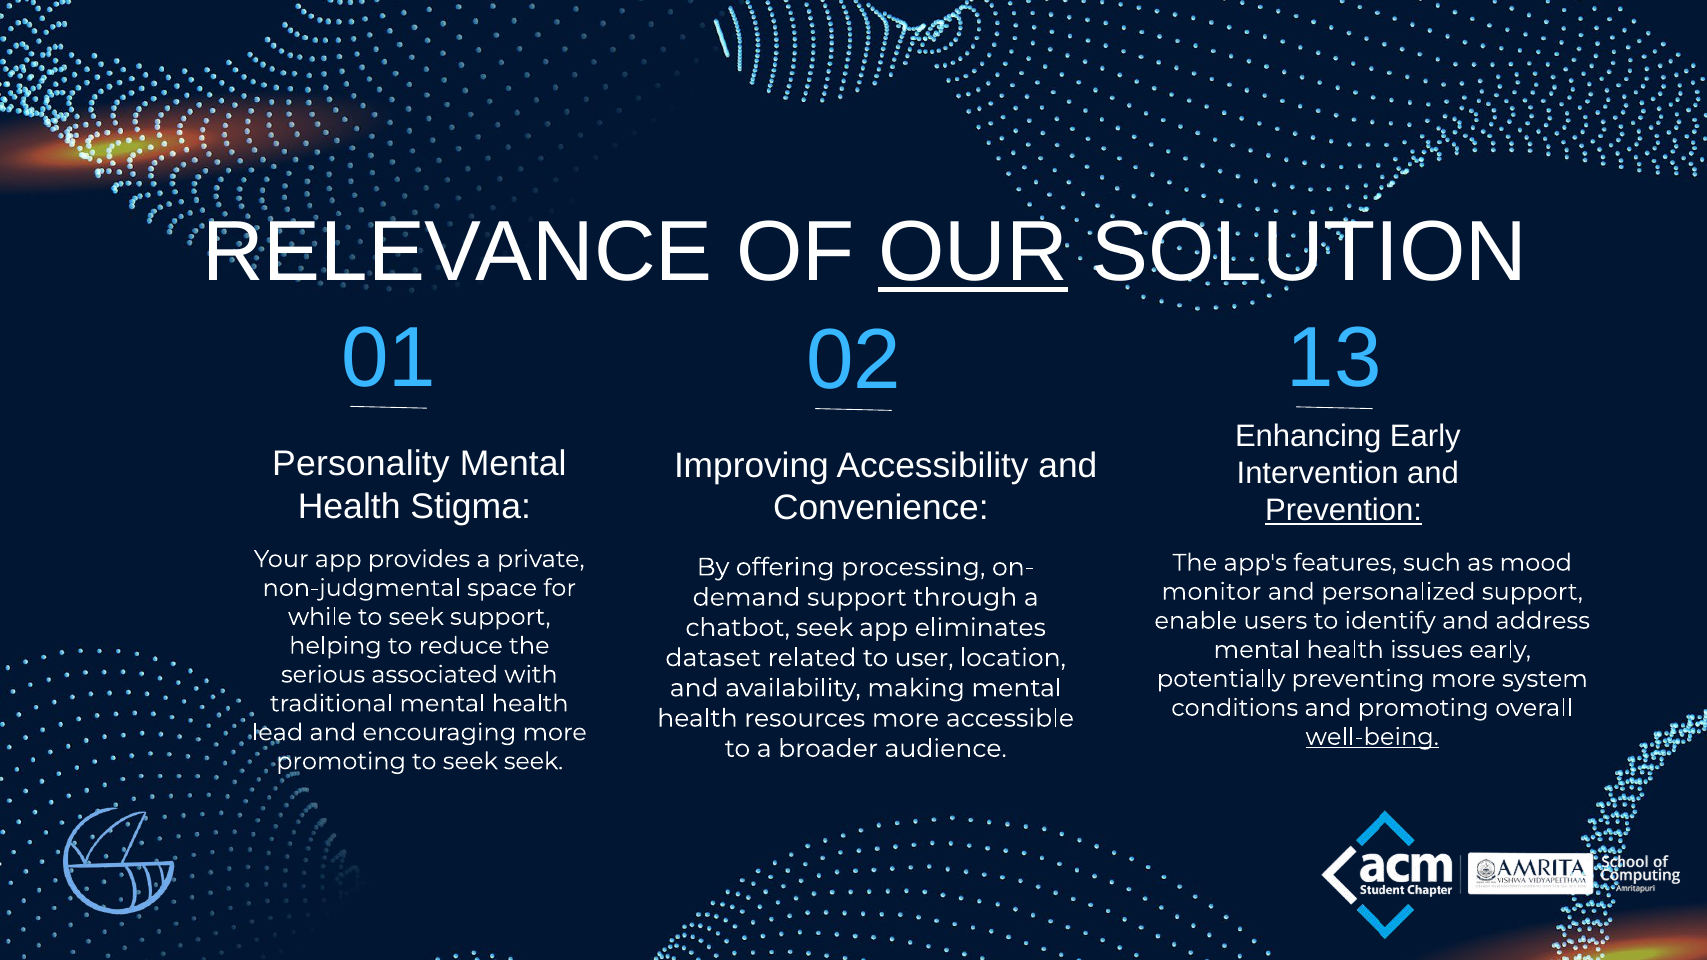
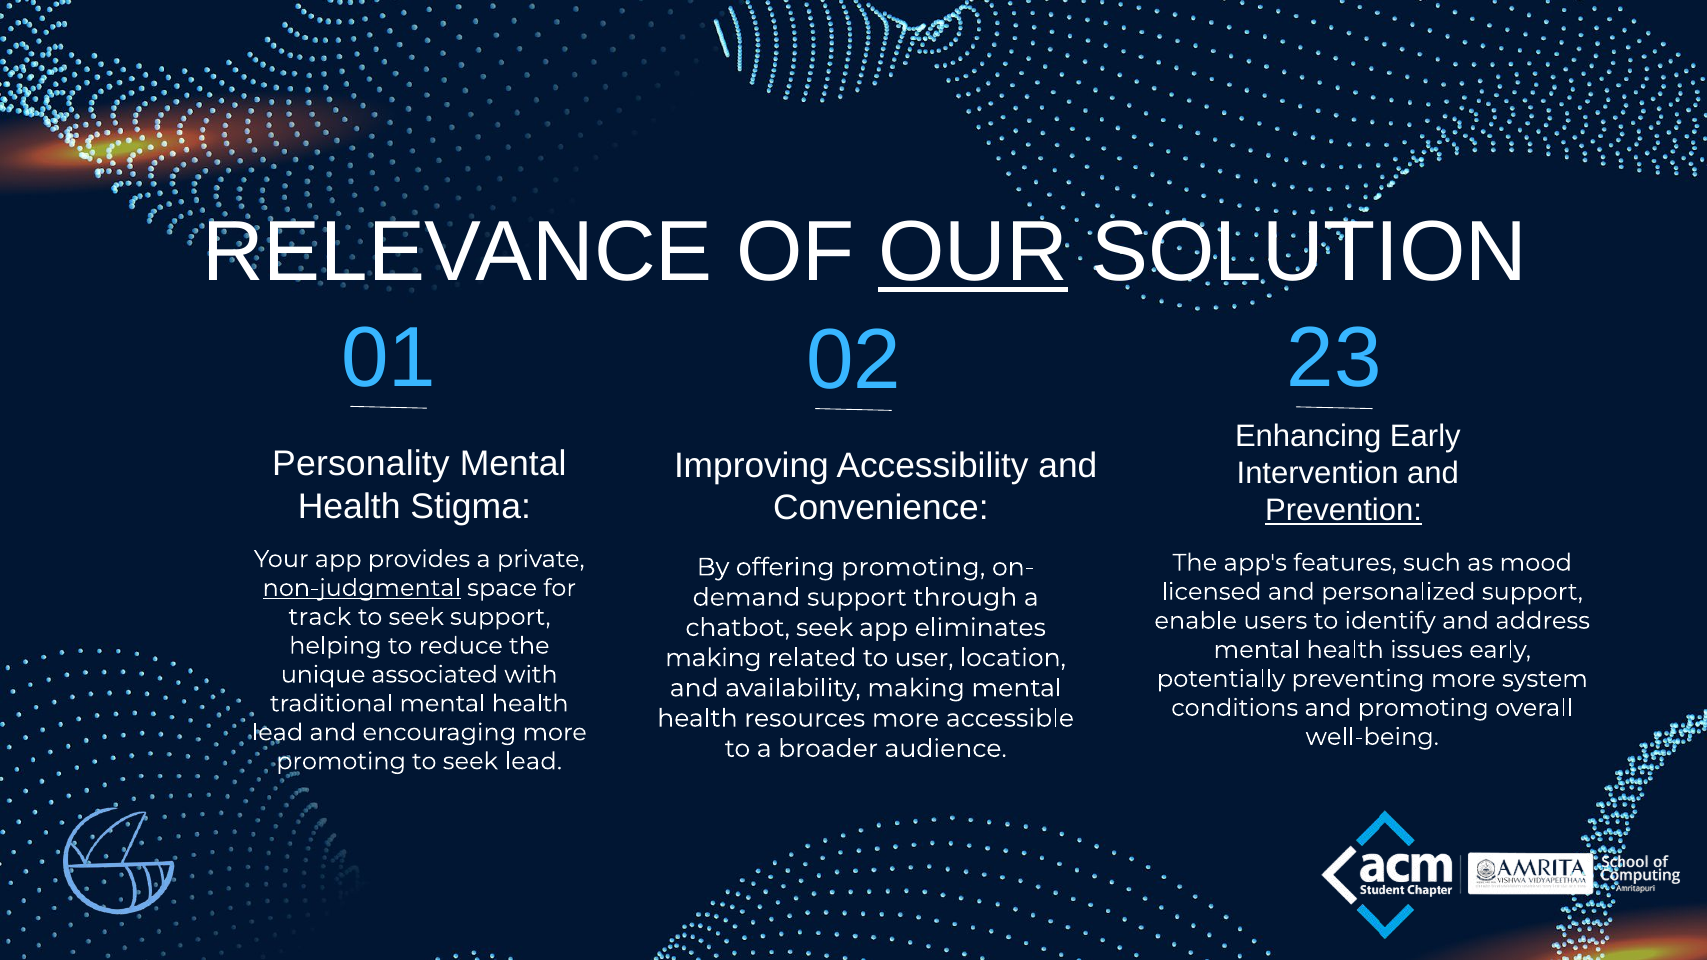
13: 13 -> 23 (1334, 358)
offering processing: processing -> promoting (913, 567)
non-judgmental underline: none -> present (362, 588)
monitor: monitor -> licensed (1212, 592)
while: while -> track (320, 617)
dataset: dataset -> making (713, 658)
serious: serious -> unique (323, 675)
well-being underline: present -> none (1372, 737)
seek seek: seek -> lead (533, 761)
